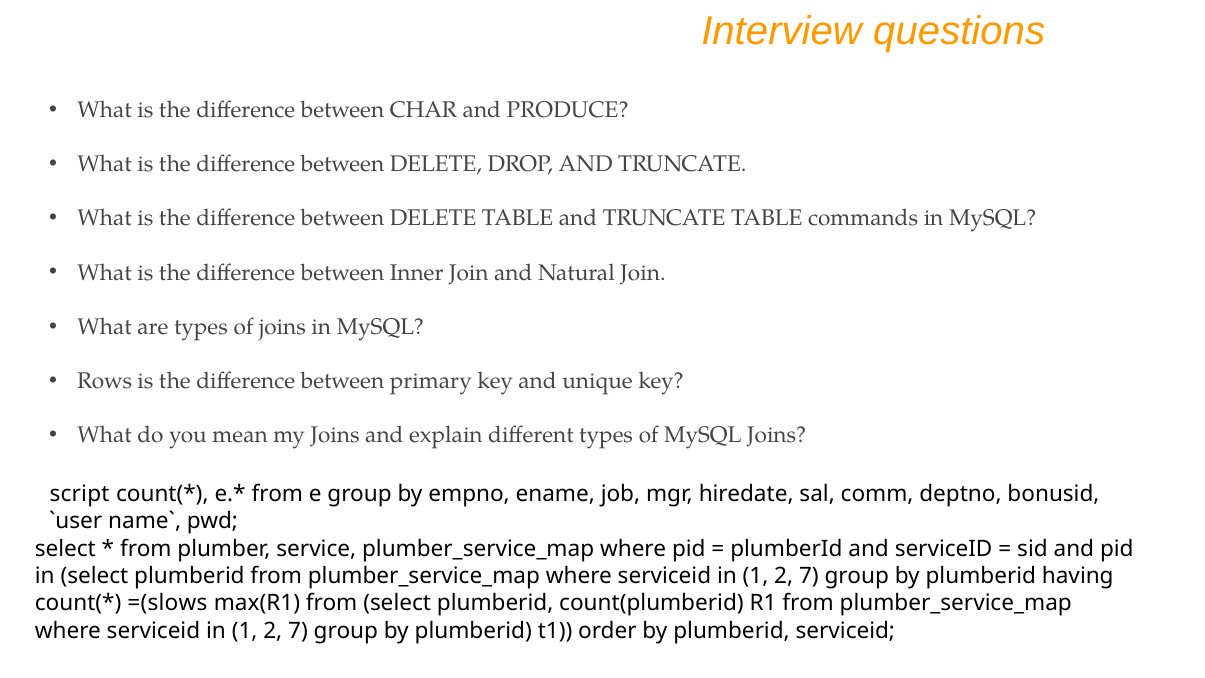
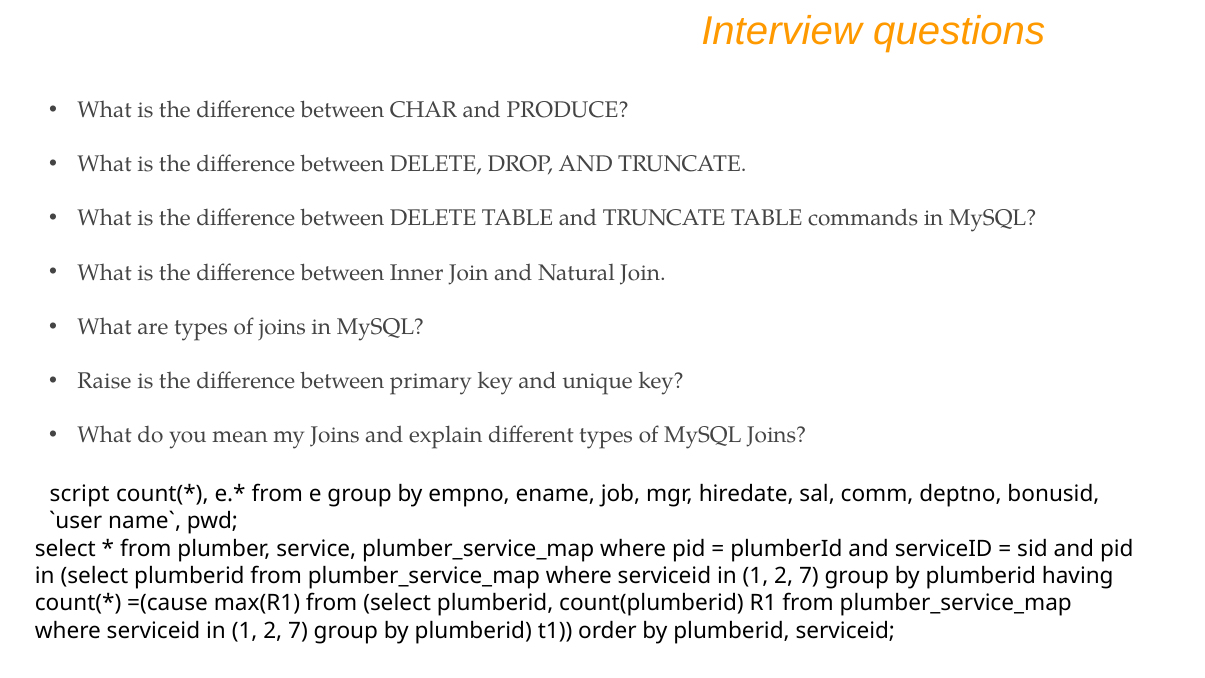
Rows: Rows -> Raise (104, 381)
=(slows: =(slows -> =(cause (168, 603)
